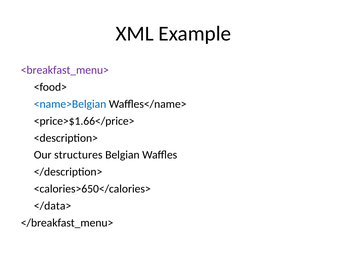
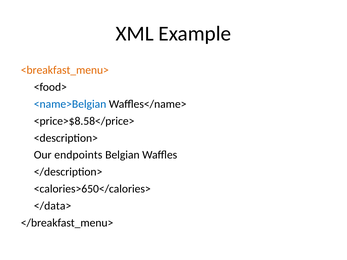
<breakfast_menu> colour: purple -> orange (65, 70)
<price>$1.66</price>: <price>$1.66</price> -> <price>$8.58</price> (84, 121)
structures: structures -> endpoints (78, 155)
